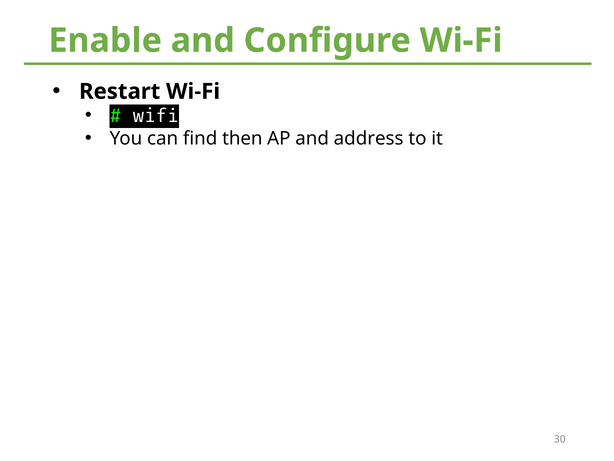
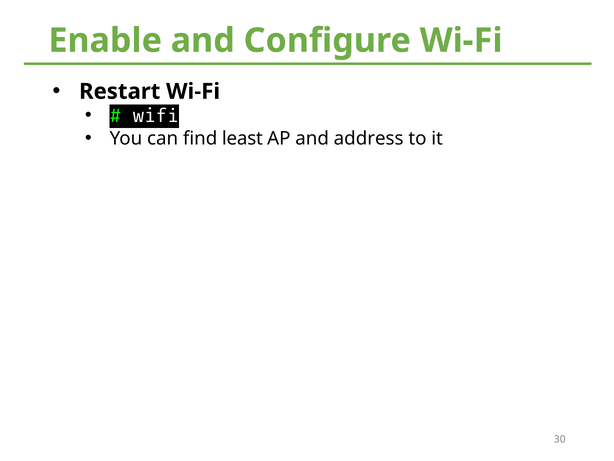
then: then -> least (242, 138)
